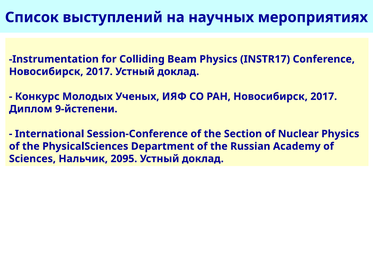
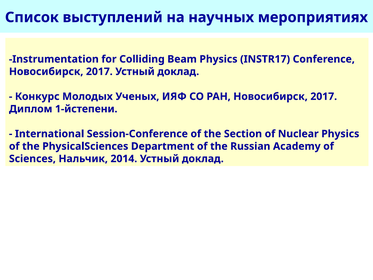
9-йстепени: 9-йстепени -> 1-йстепени (86, 109)
2095: 2095 -> 2014 (124, 159)
